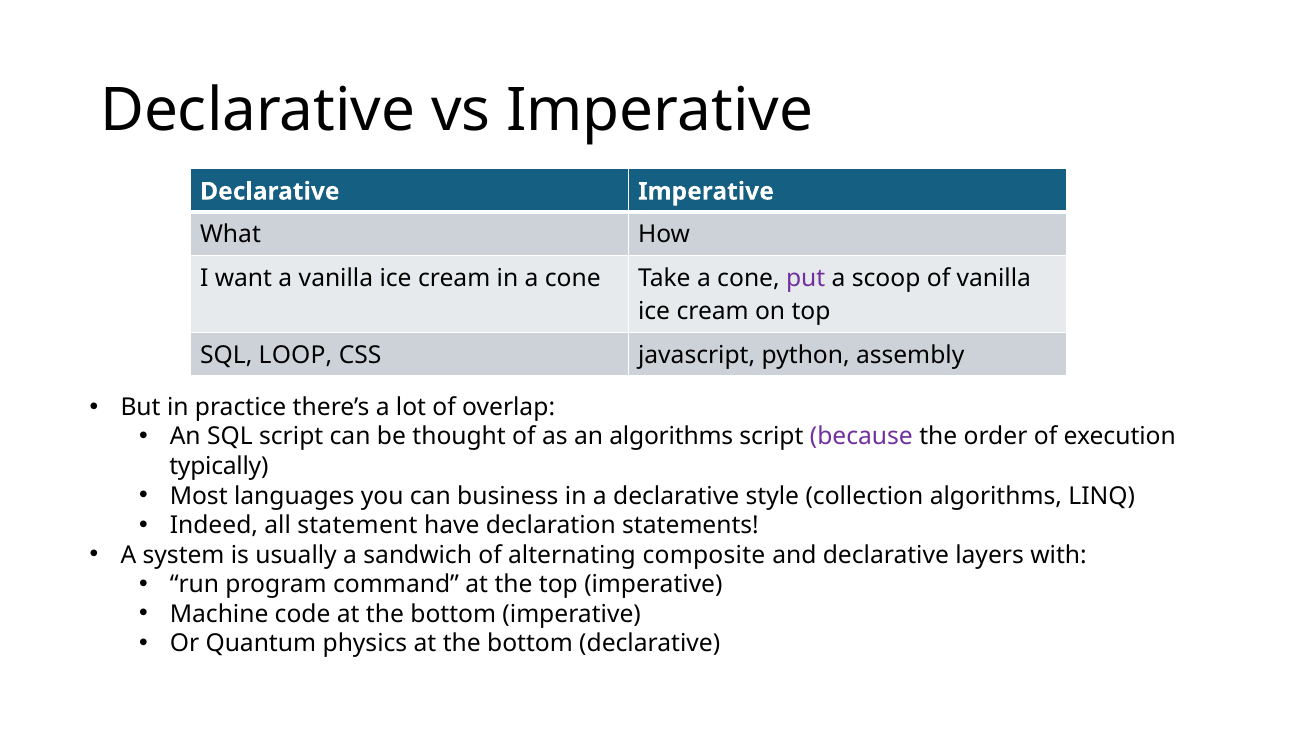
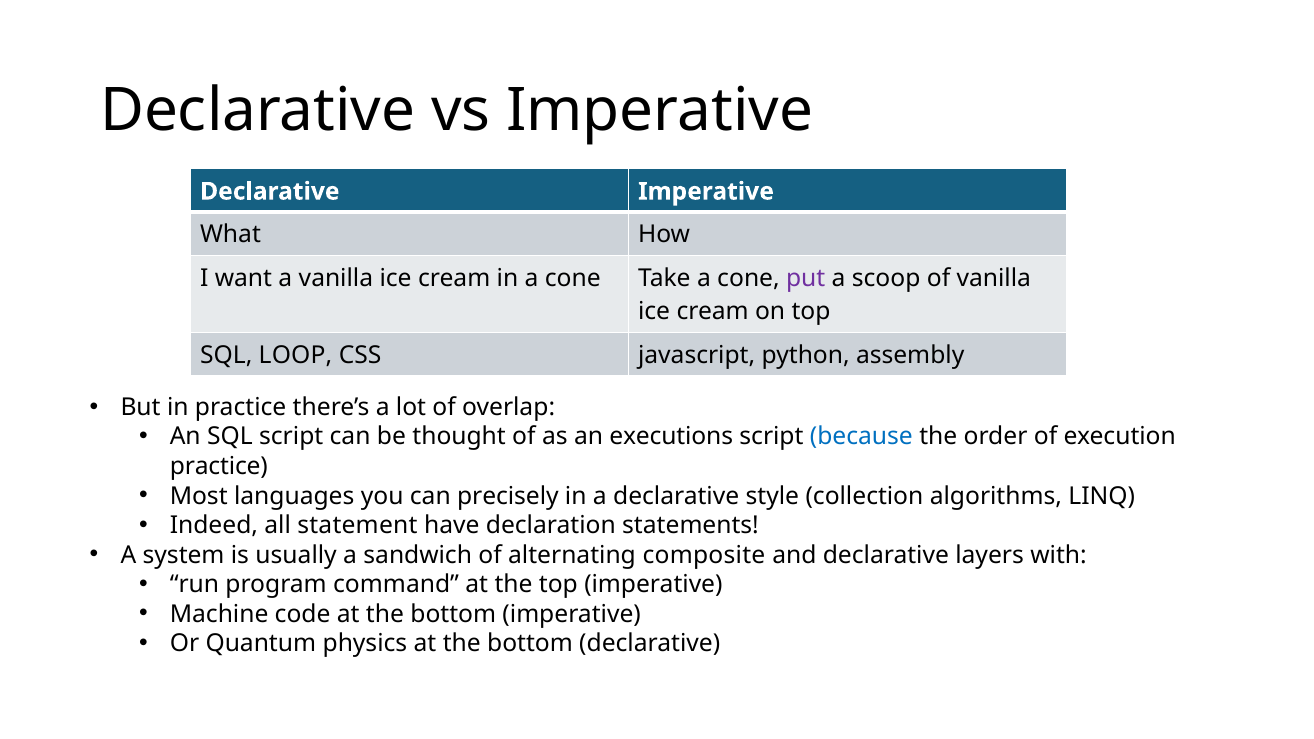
an algorithms: algorithms -> executions (671, 437)
because colour: purple -> blue (861, 437)
typically: typically -> practice (219, 466)
business: business -> precisely (508, 496)
